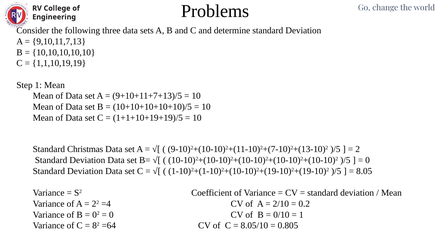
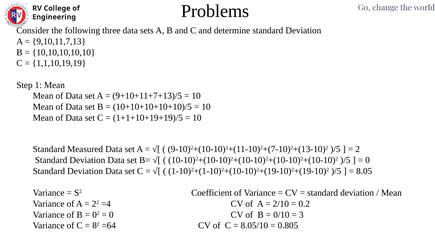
Christmas: Christmas -> Measured (85, 149)
1: 1 -> 3 (301, 214)
